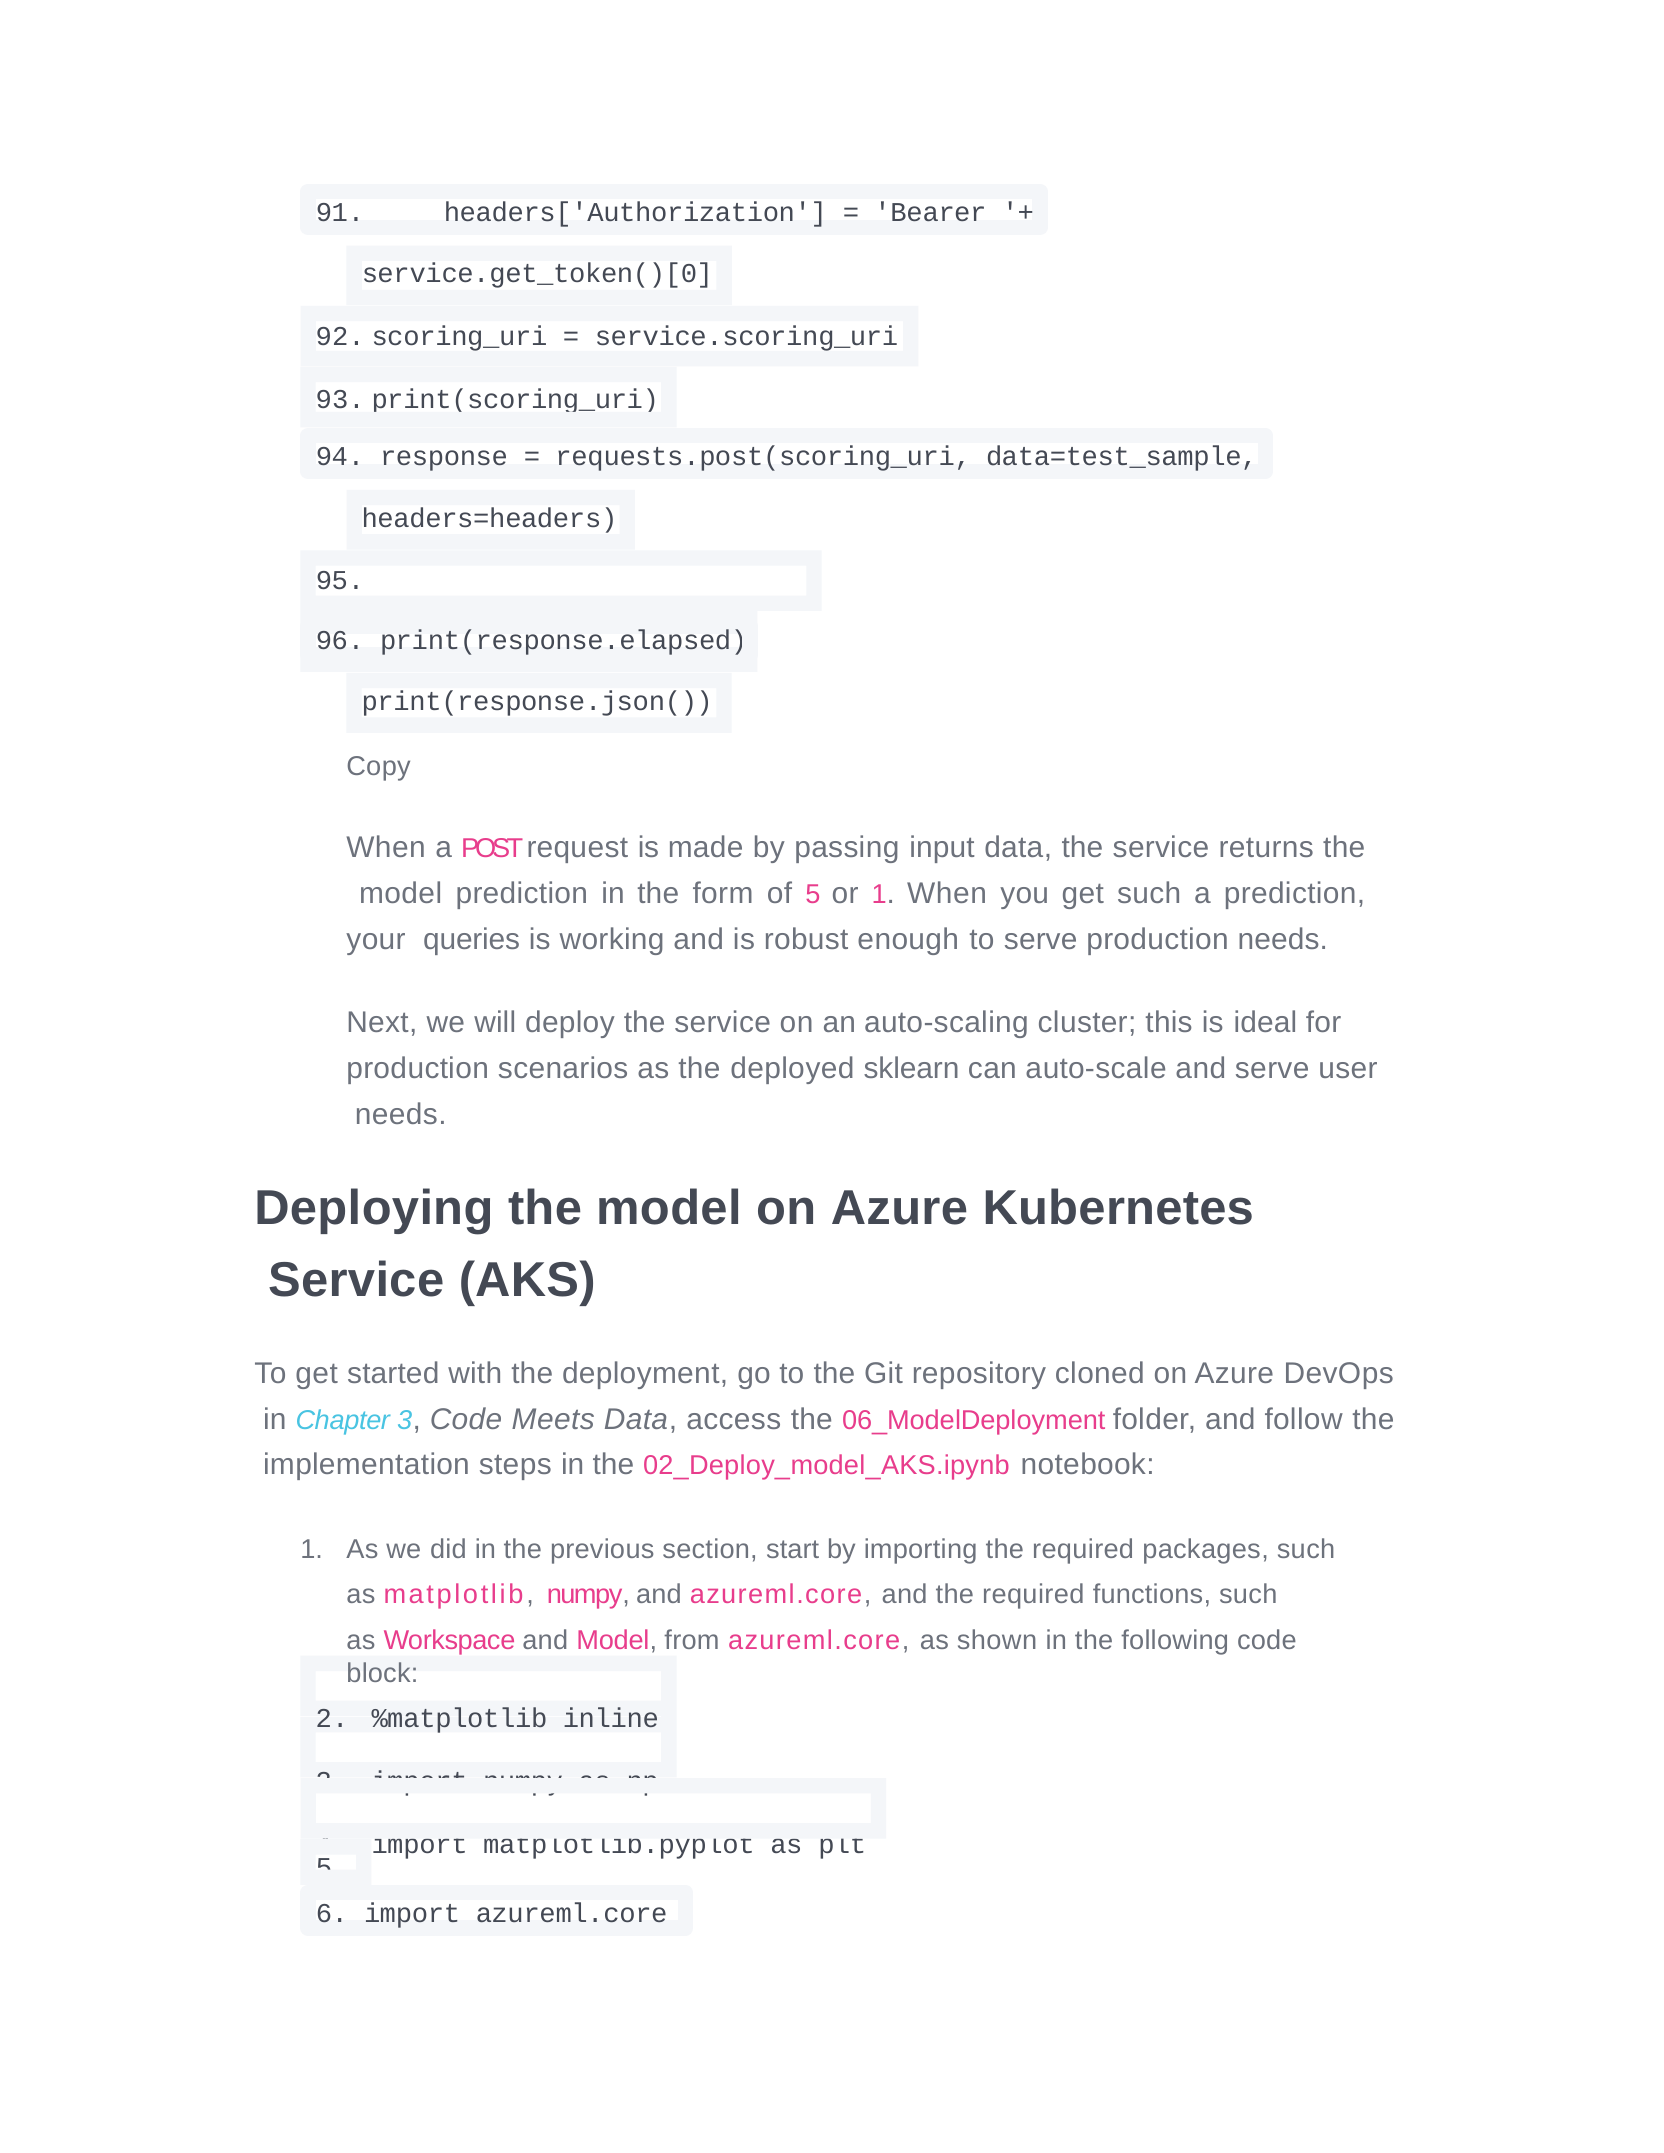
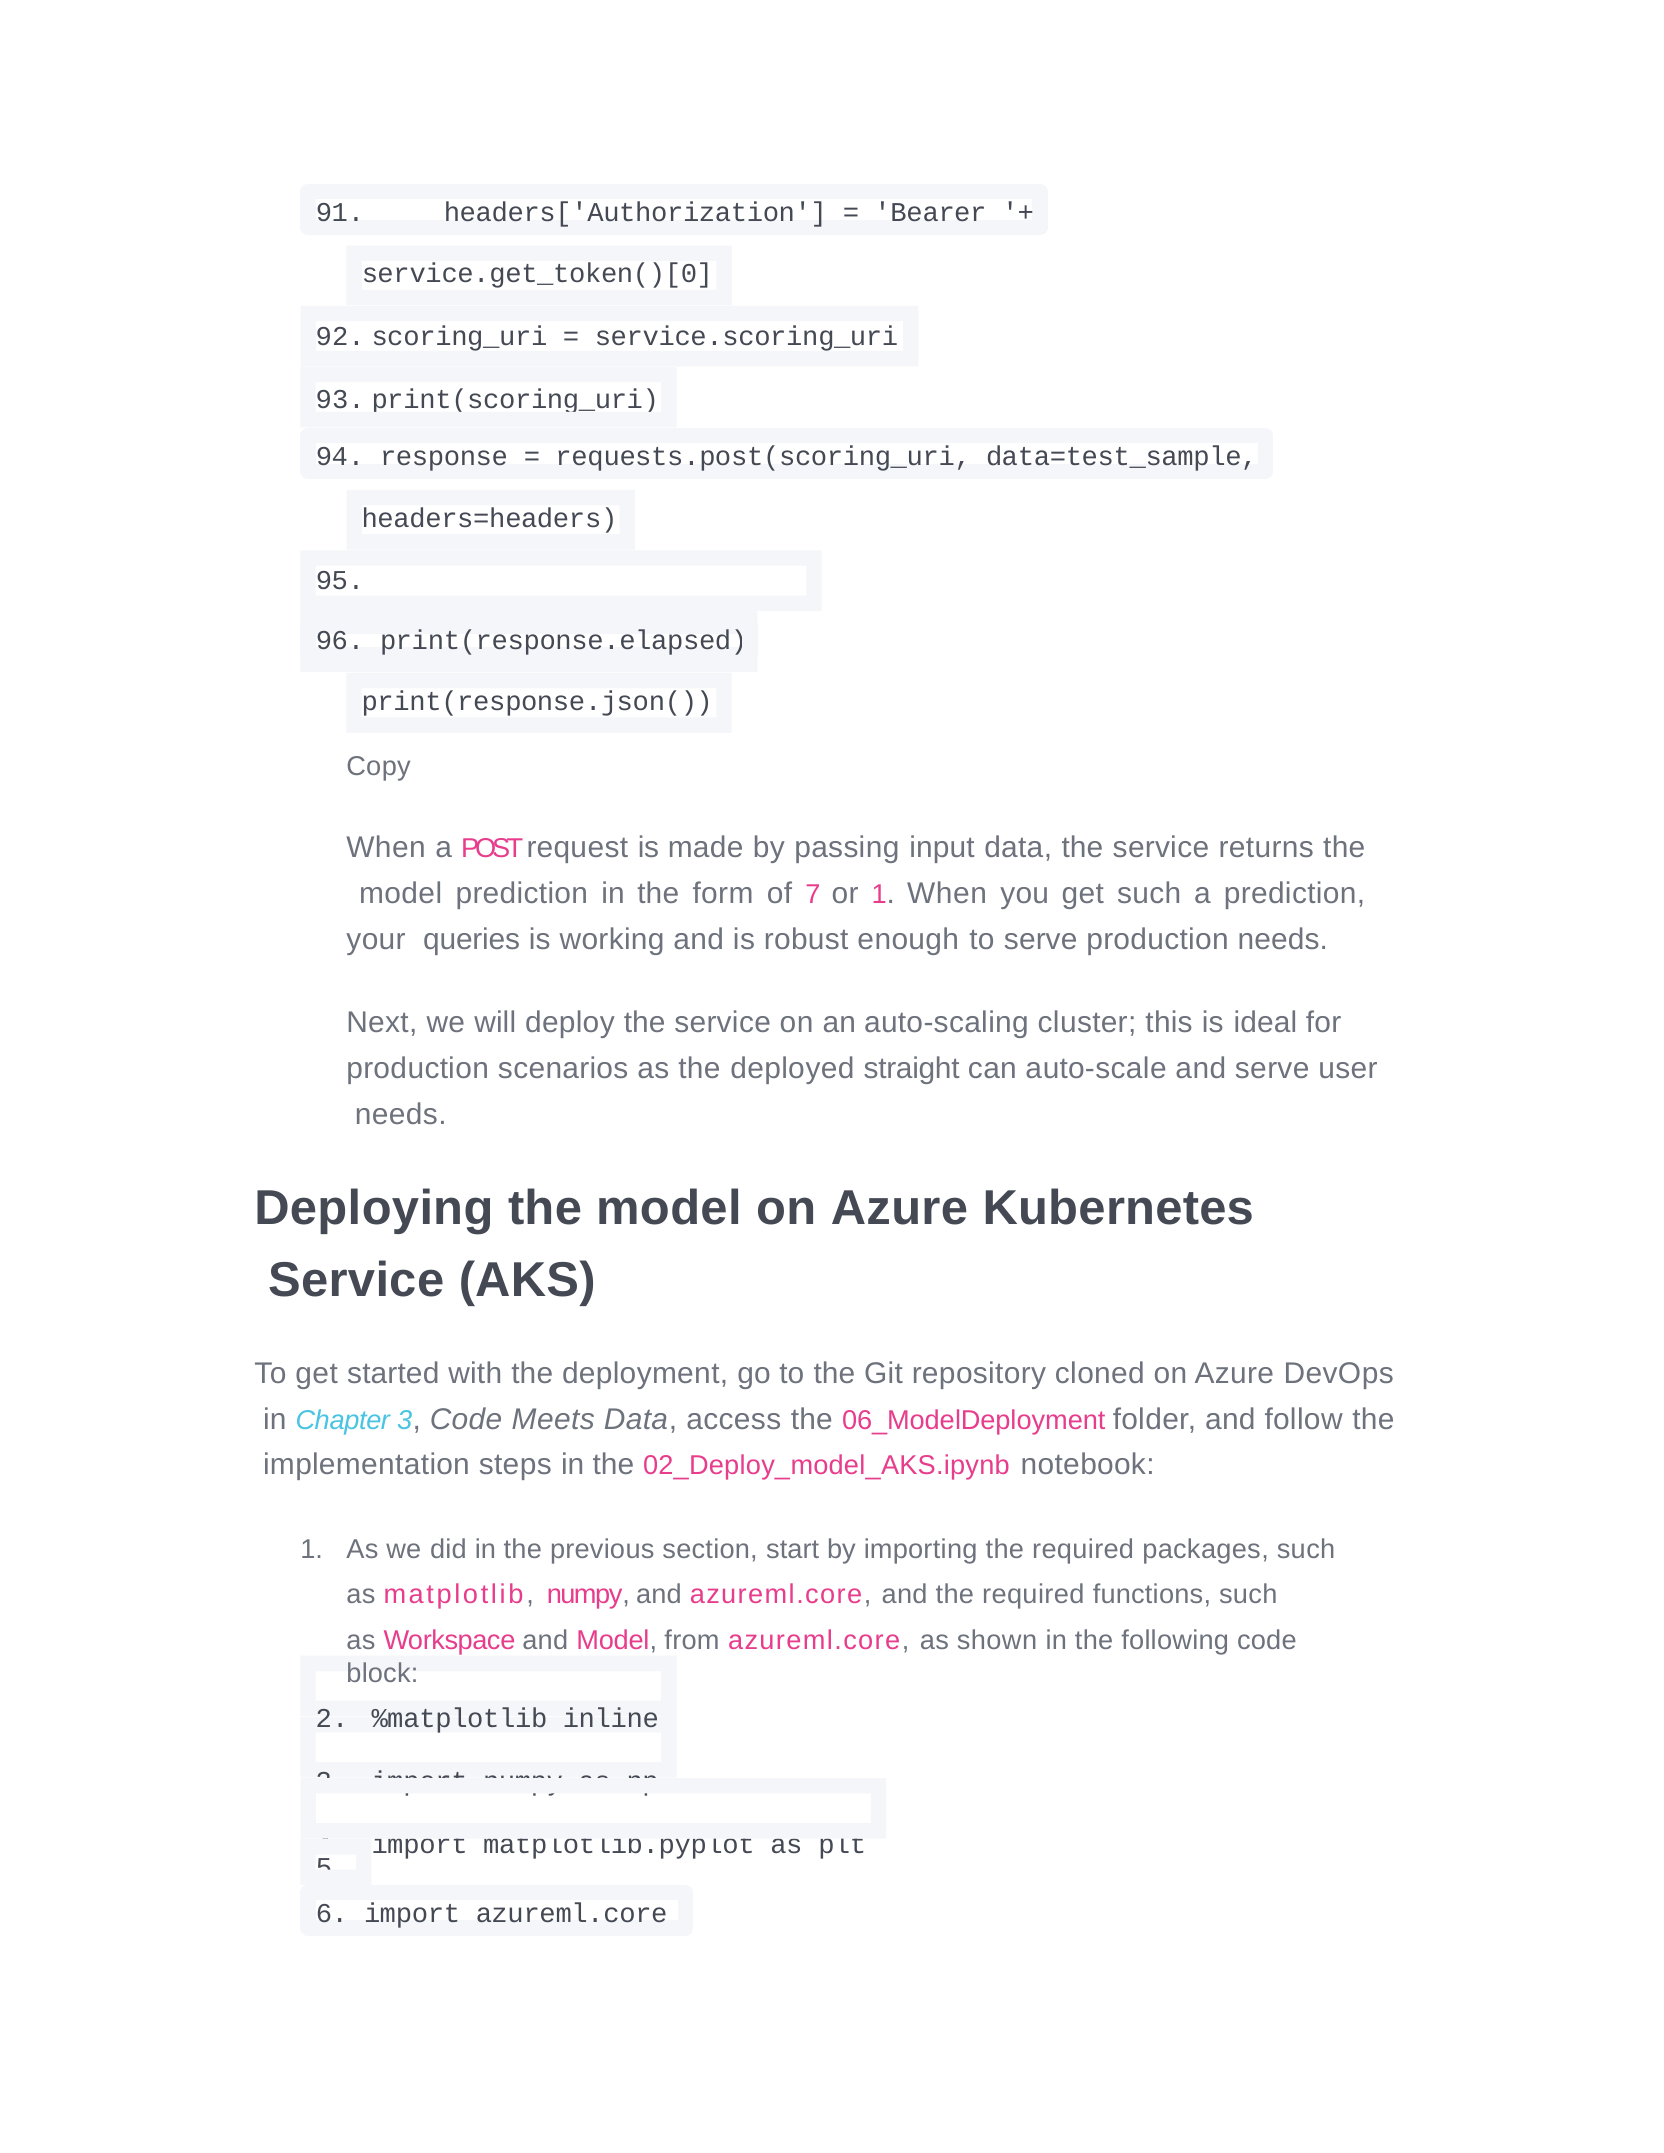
of 5: 5 -> 7 (813, 895)
sklearn: sklearn -> straight (912, 1069)
